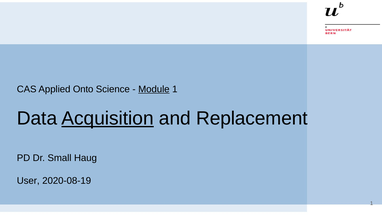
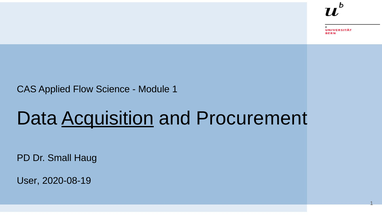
Onto: Onto -> Flow (83, 89)
Module underline: present -> none (154, 89)
Replacement: Replacement -> Procurement (252, 118)
